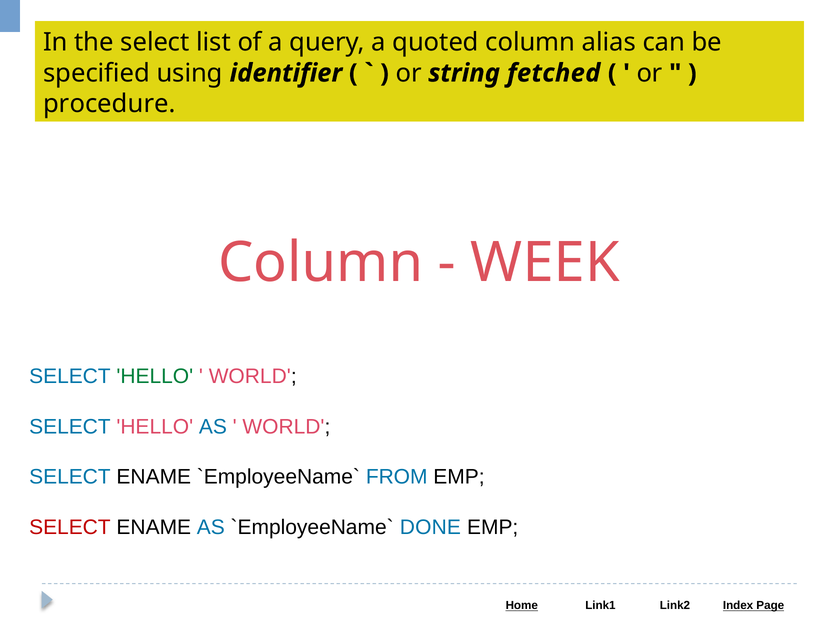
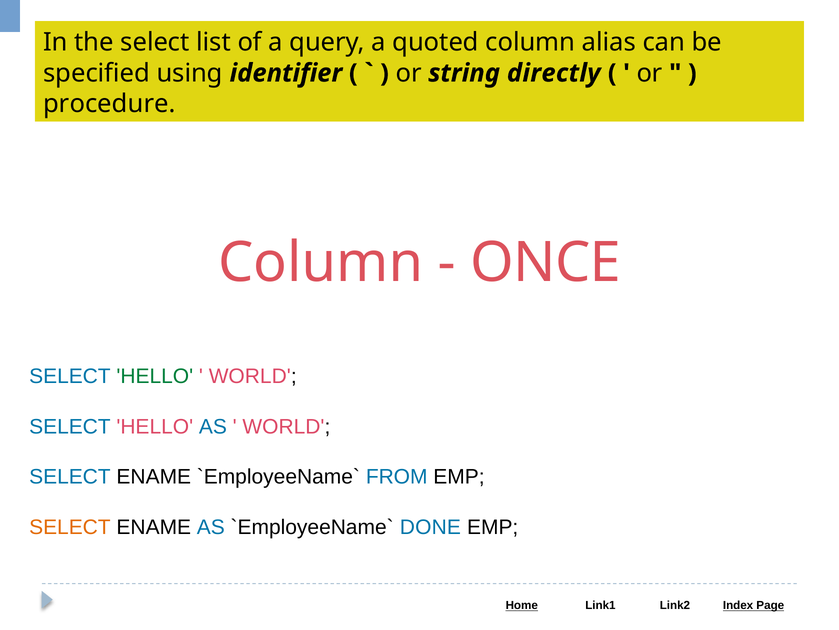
fetched: fetched -> directly (554, 73)
WEEK: WEEK -> ONCE (546, 262)
SELECT colour: red -> orange (70, 527)
